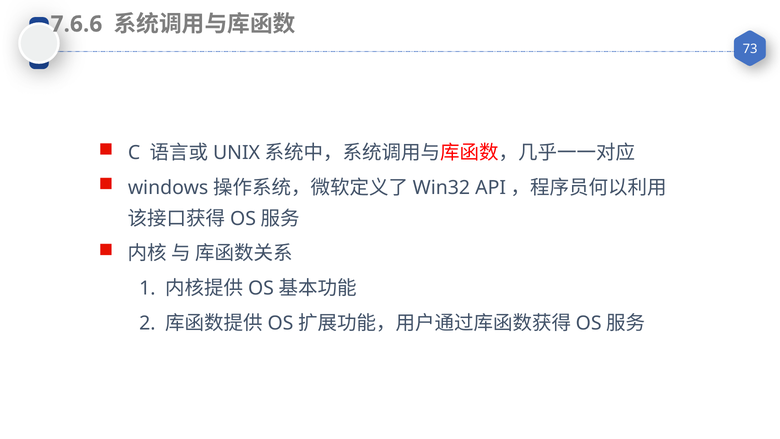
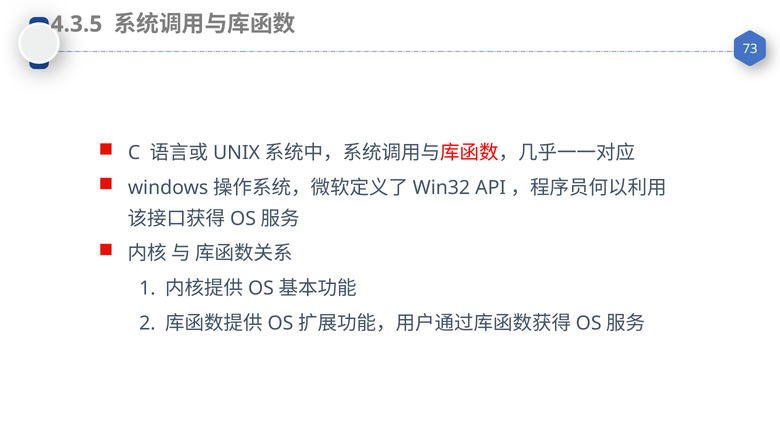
7.6.6: 7.6.6 -> 4.3.5 (76, 24)
